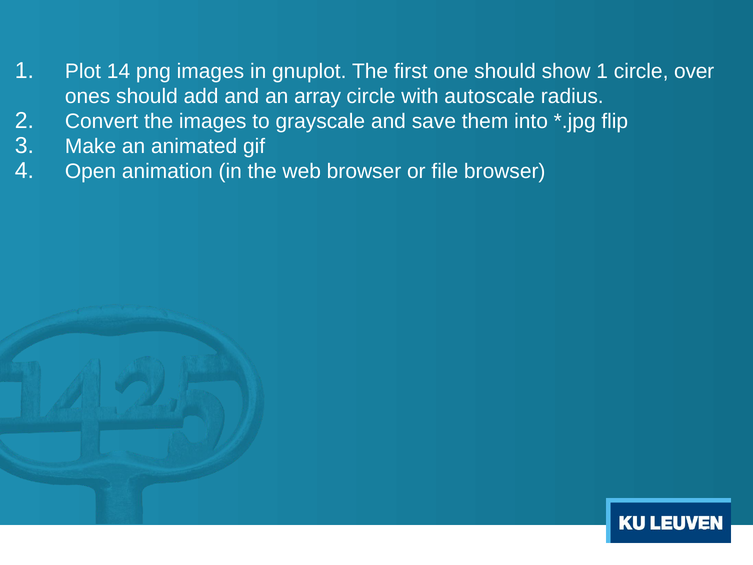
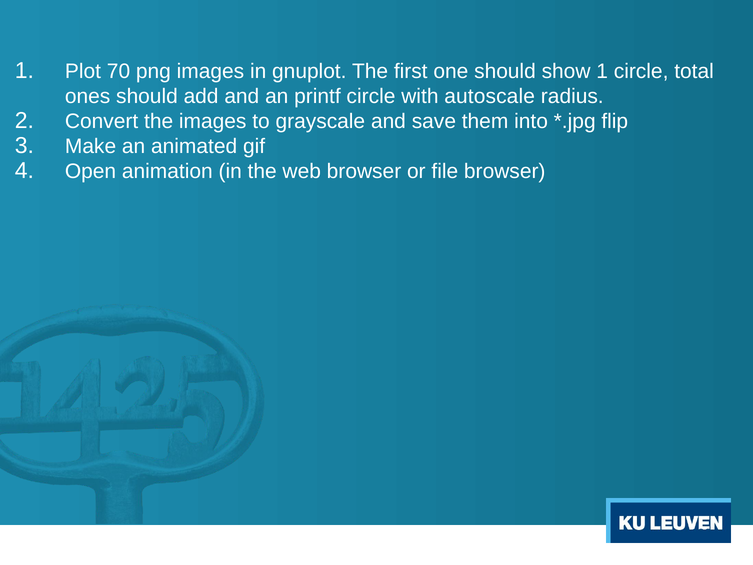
14: 14 -> 70 (119, 71)
over: over -> total (694, 71)
array: array -> printf (317, 96)
